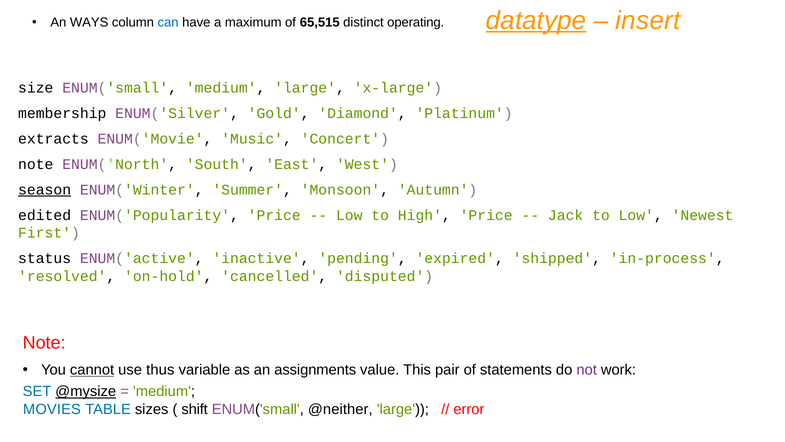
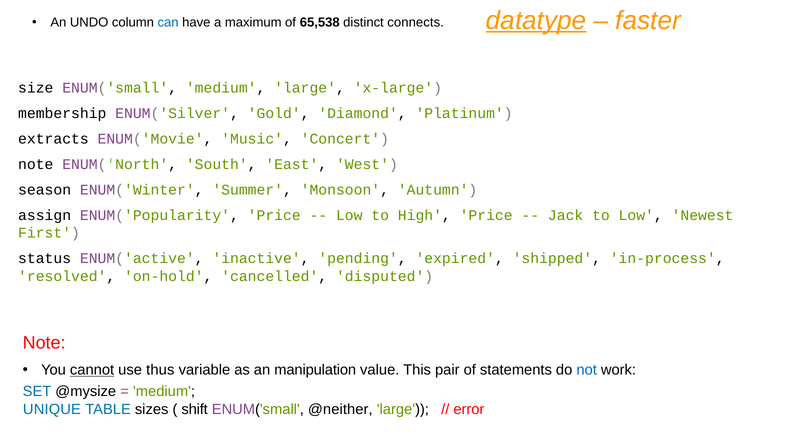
insert: insert -> faster (648, 20)
WAYS: WAYS -> UNDO (89, 22)
65,515: 65,515 -> 65,538 (320, 22)
operating: operating -> connects (416, 22)
season underline: present -> none (45, 190)
edited: edited -> assign (45, 215)
assignments: assignments -> manipulation (315, 370)
not colour: purple -> blue (587, 370)
@mysize underline: present -> none (86, 391)
MOVIES: MOVIES -> UNIQUE (52, 409)
